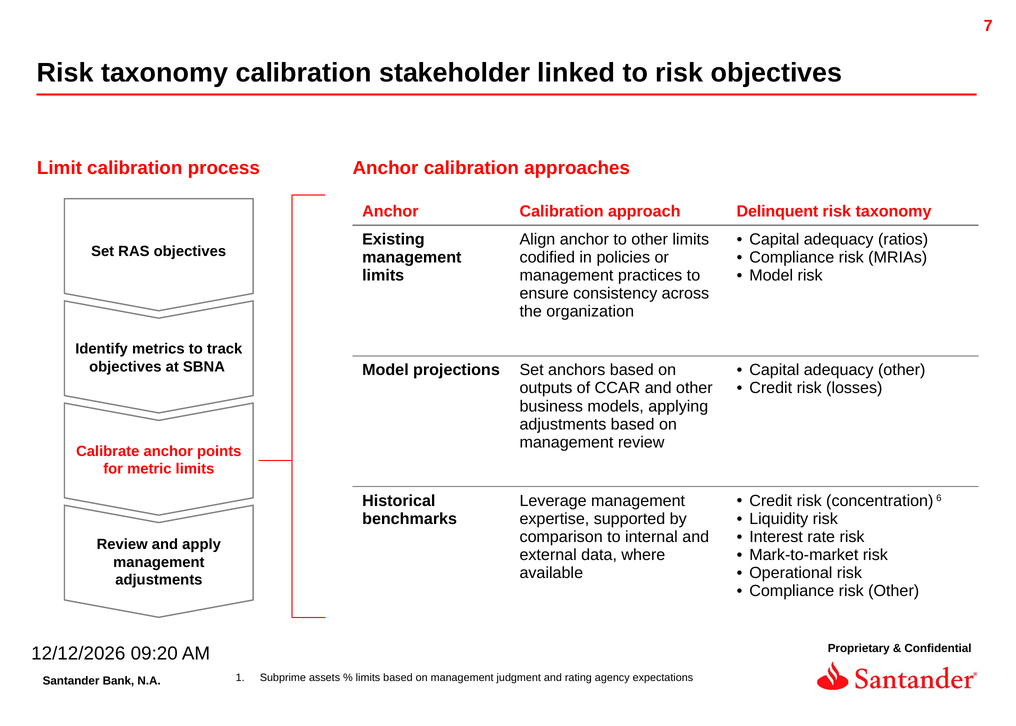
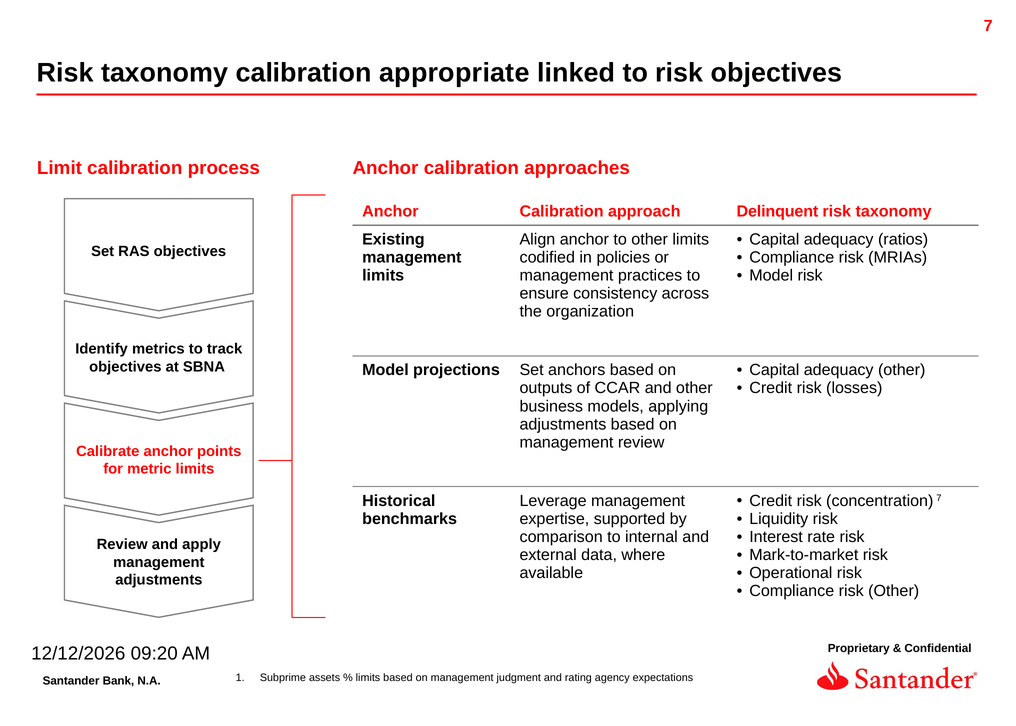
stakeholder: stakeholder -> appropriate (454, 73)
concentration 6: 6 -> 7 (939, 498)
